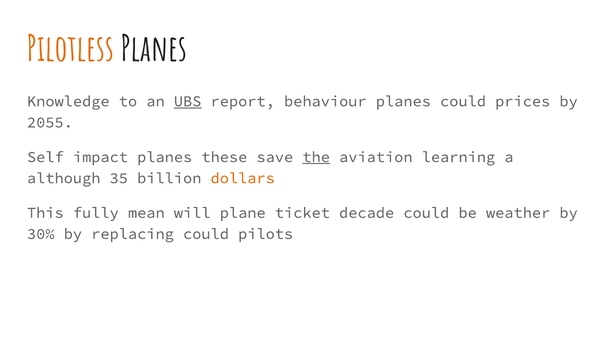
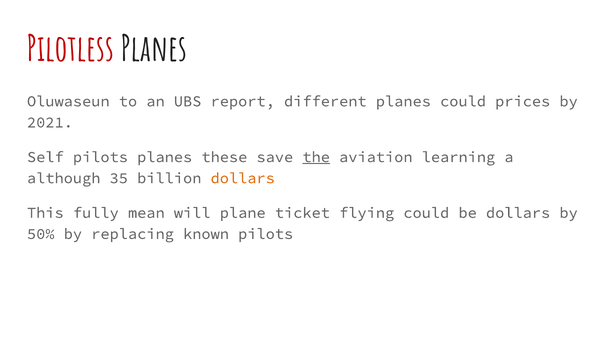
Pilotless colour: orange -> red (71, 50)
Knowledge: Knowledge -> Oluwaseun (68, 101)
UBS underline: present -> none (188, 101)
behaviour: behaviour -> different (325, 101)
2055: 2055 -> 2021 (50, 122)
Self impact: impact -> pilots (100, 157)
decade: decade -> flying (367, 213)
be weather: weather -> dollars (518, 213)
30%: 30% -> 50% (41, 234)
replacing could: could -> known (206, 234)
